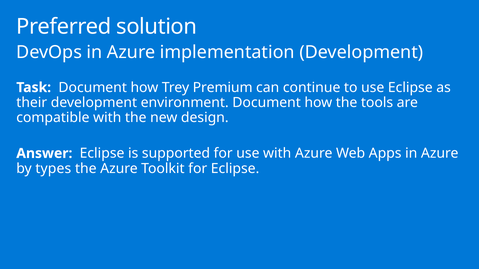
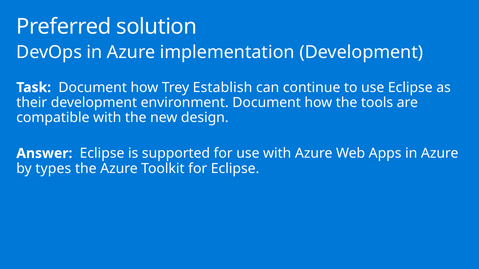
Premium: Premium -> Establish (223, 88)
